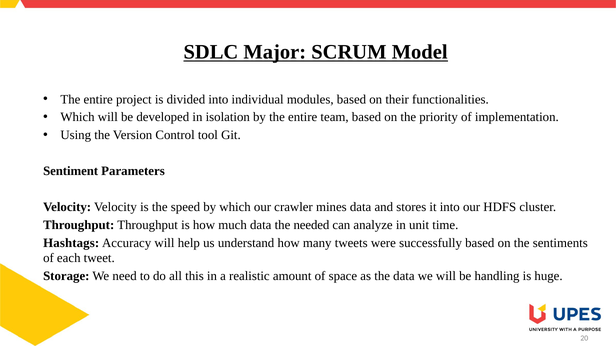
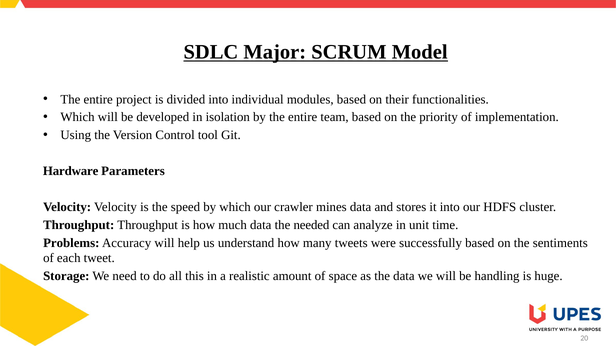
Sentiment: Sentiment -> Hardware (71, 171)
Hashtags: Hashtags -> Problems (71, 243)
